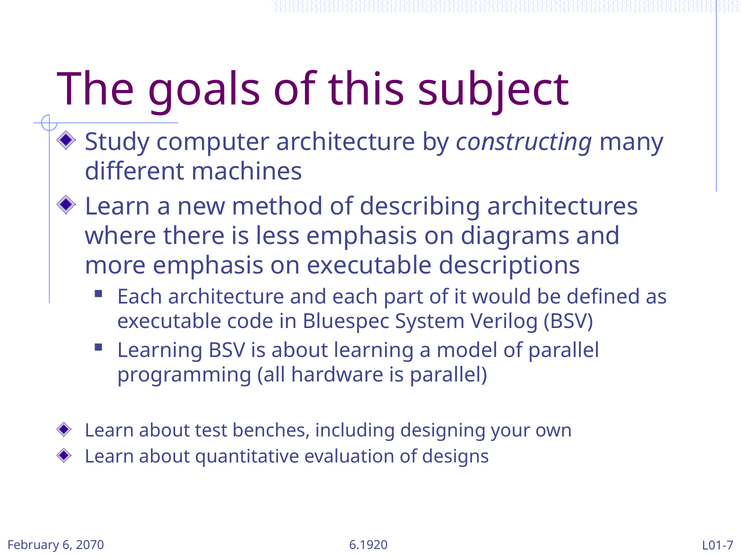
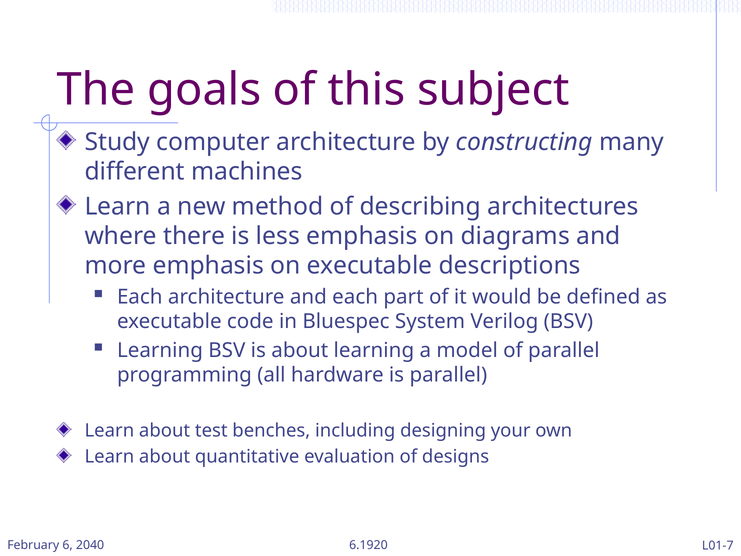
2070: 2070 -> 2040 (90, 545)
